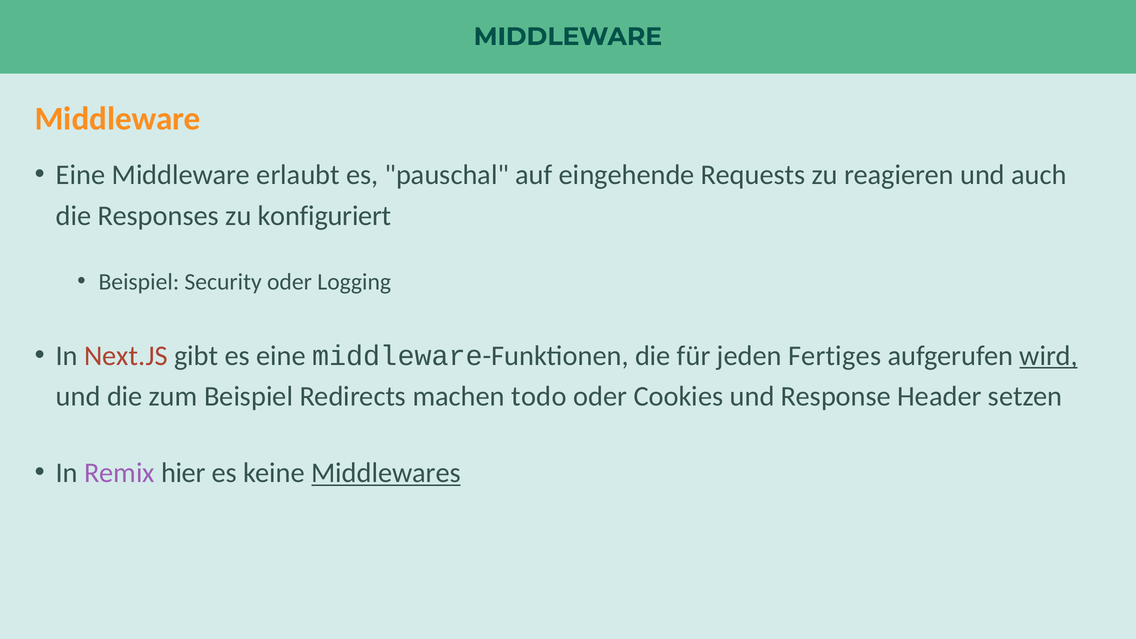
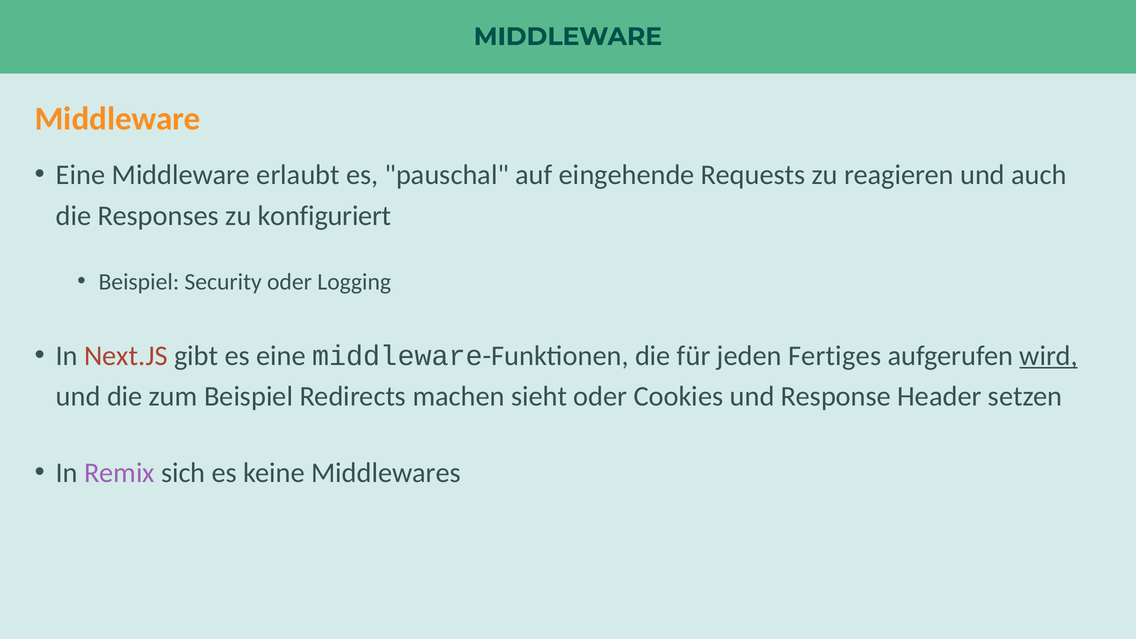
todo: todo -> sieht (539, 397)
hier: hier -> sich (183, 473)
Middlewares underline: present -> none (386, 473)
